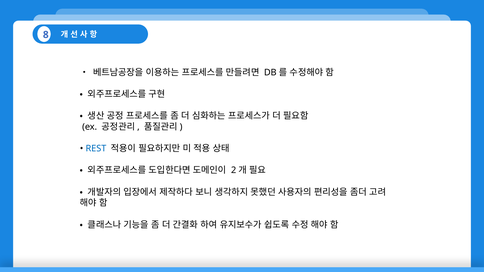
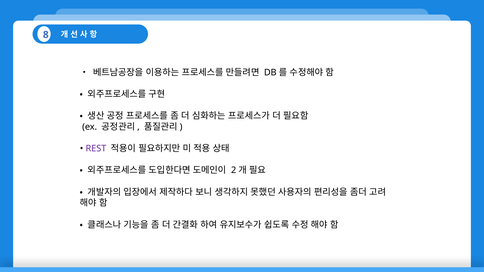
REST colour: blue -> purple (96, 149)
